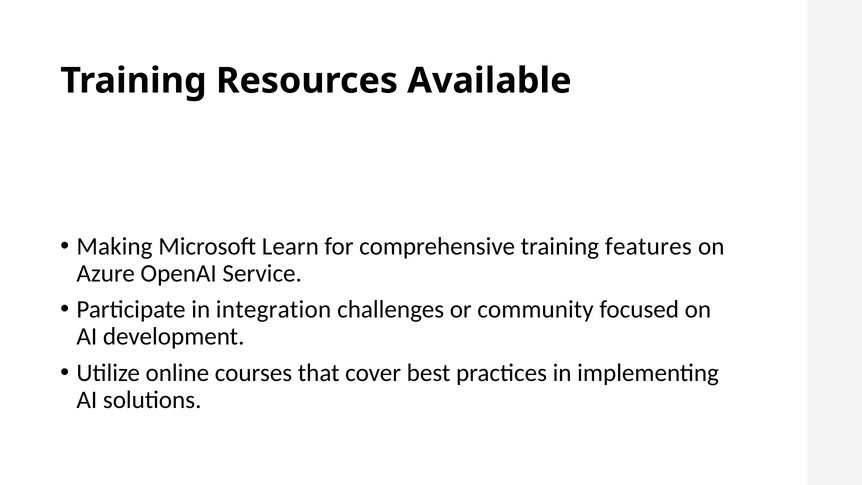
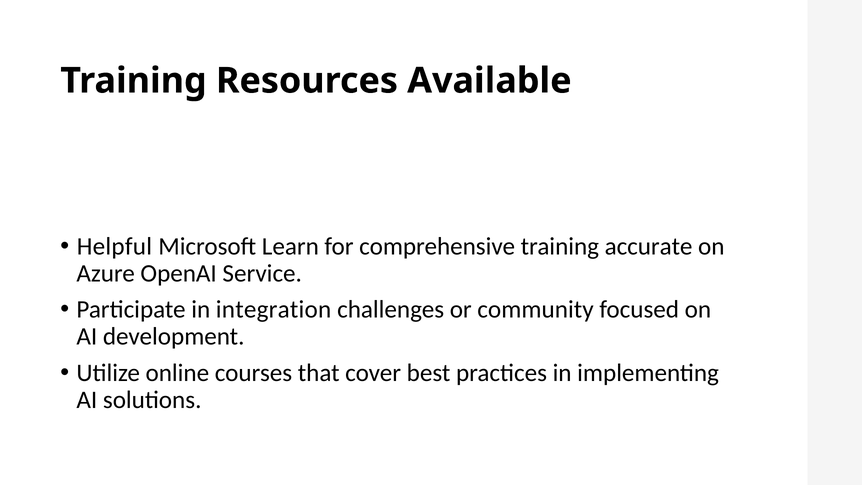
Making: Making -> Helpful (114, 246)
features: features -> accurate (649, 246)
